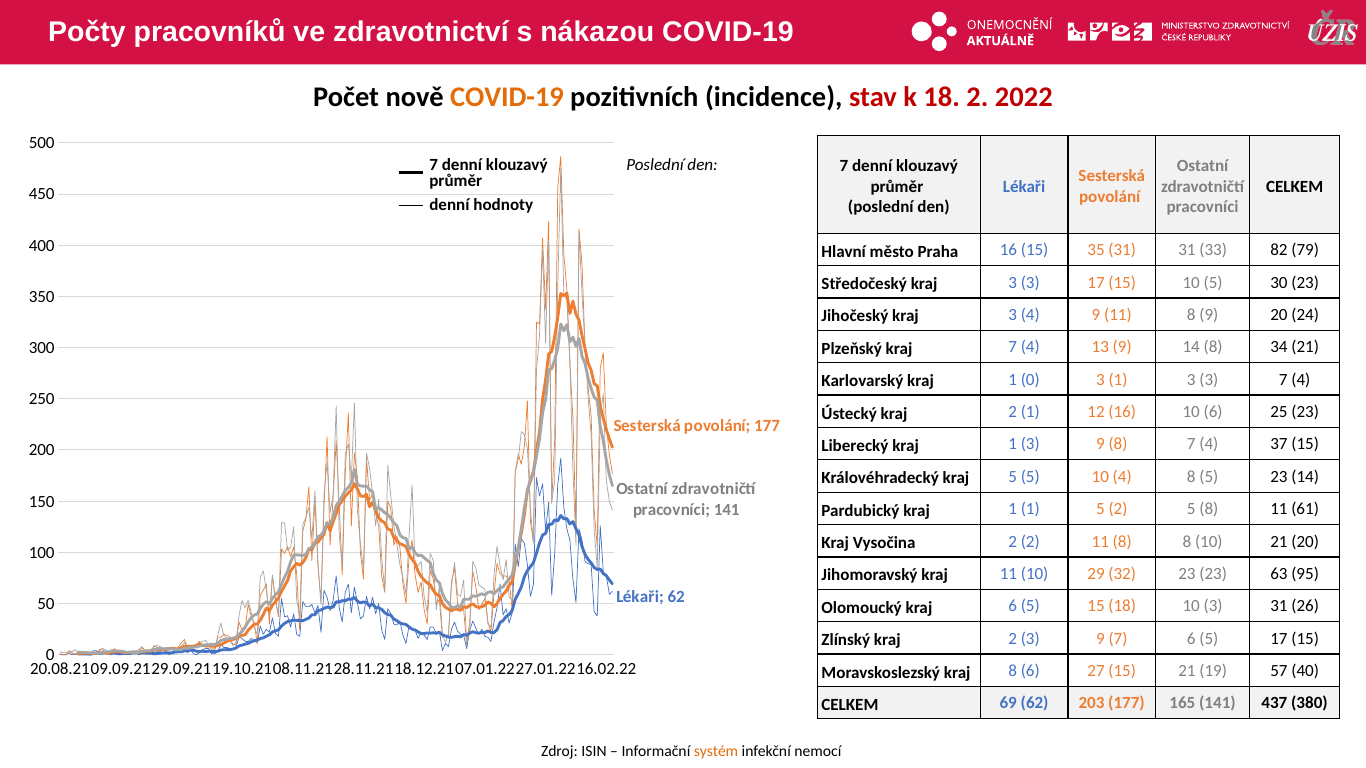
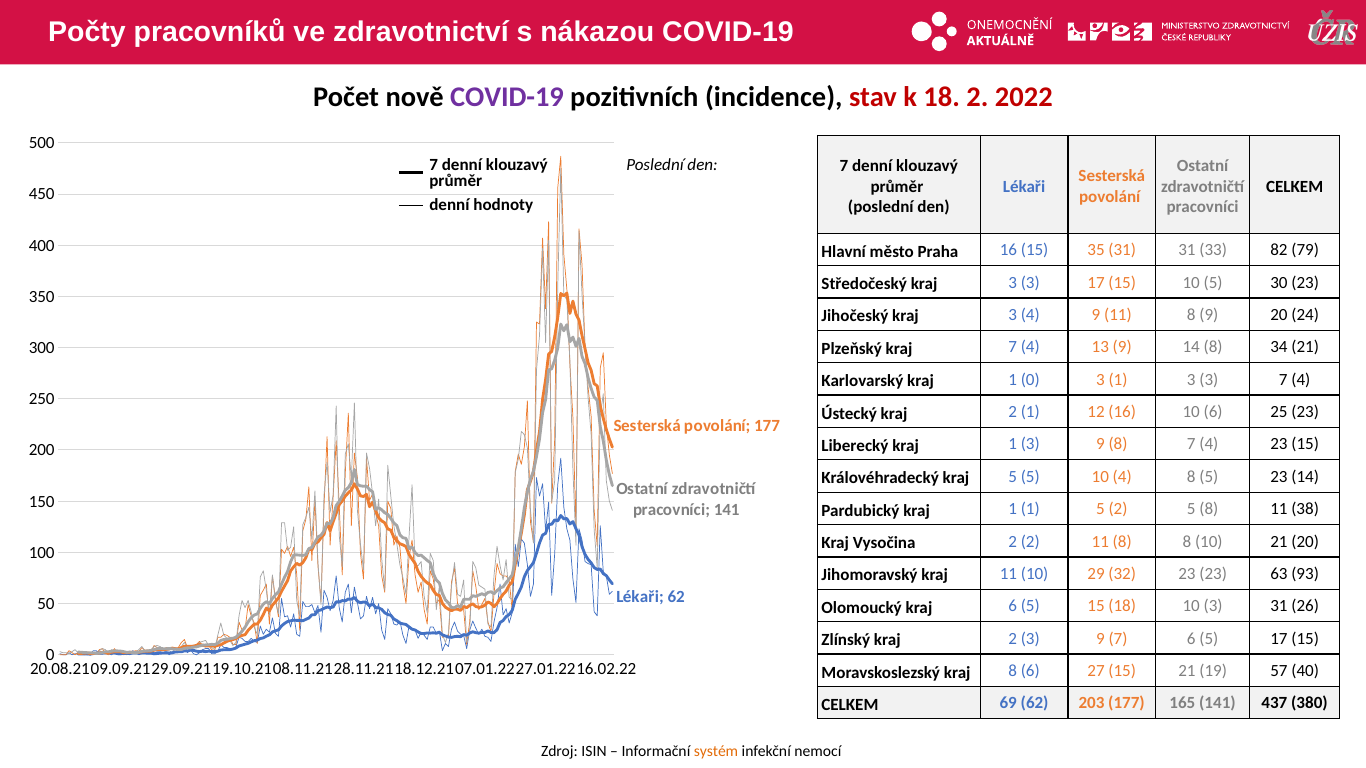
COVID-19 colour: orange -> purple (507, 97)
4 37: 37 -> 23 (1279, 444)
61: 61 -> 38 (1305, 509)
95: 95 -> 93 (1305, 574)
